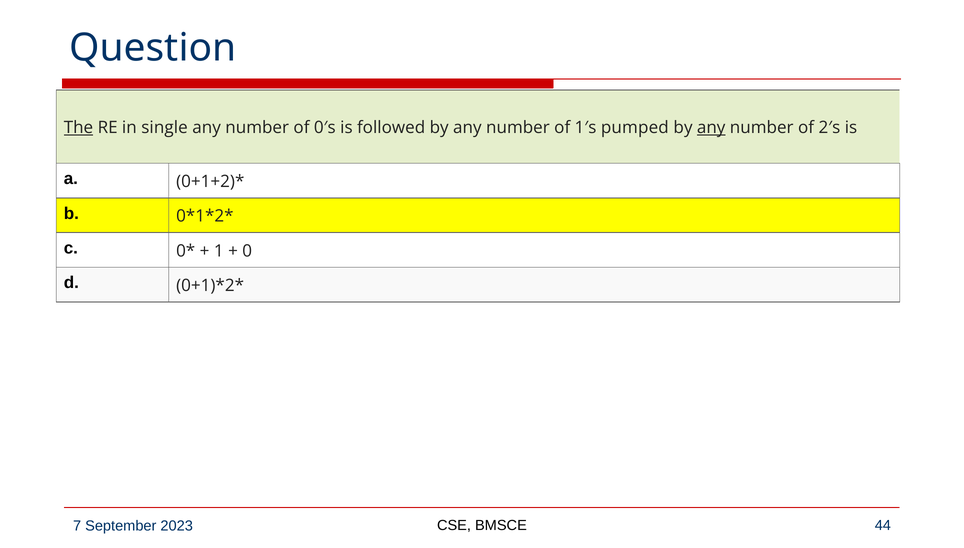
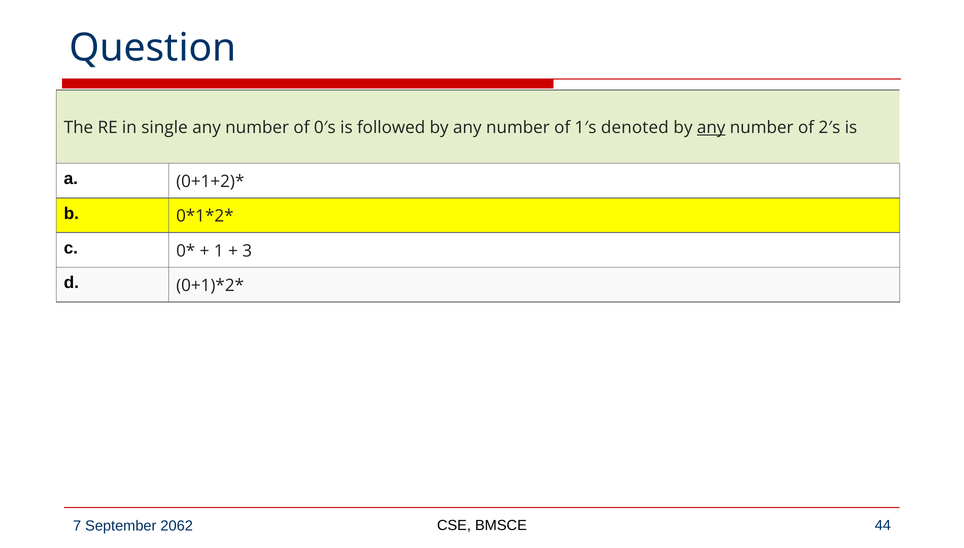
The underline: present -> none (78, 128)
pumped: pumped -> denoted (635, 128)
0: 0 -> 3 (247, 251)
2023: 2023 -> 2062 (177, 525)
